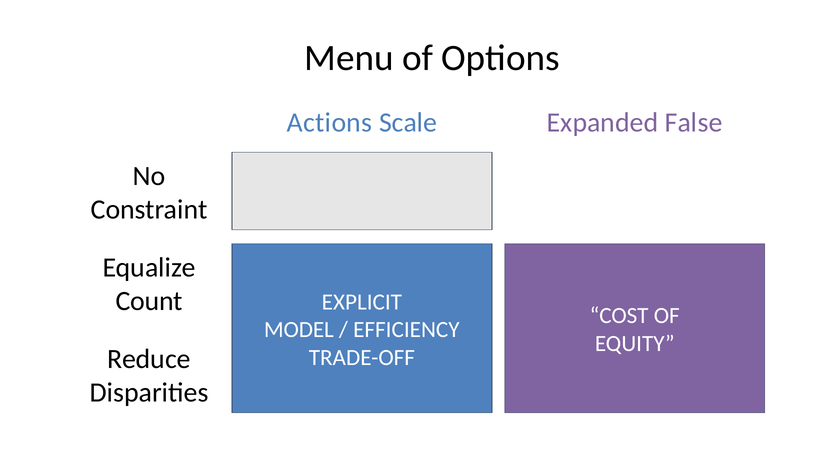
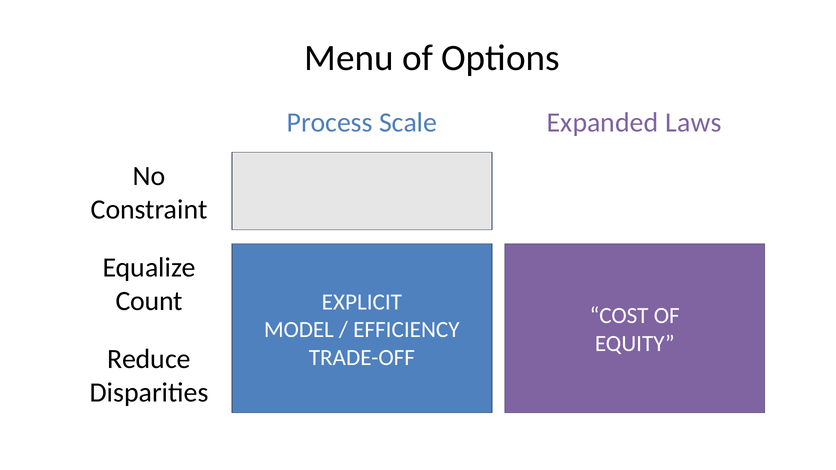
Actions: Actions -> Process (330, 123)
False: False -> Laws (693, 123)
